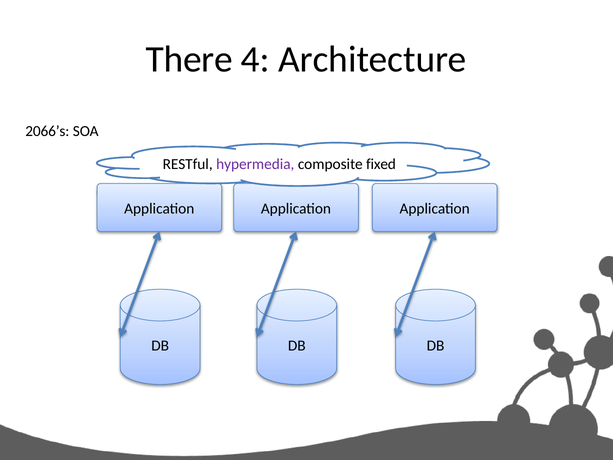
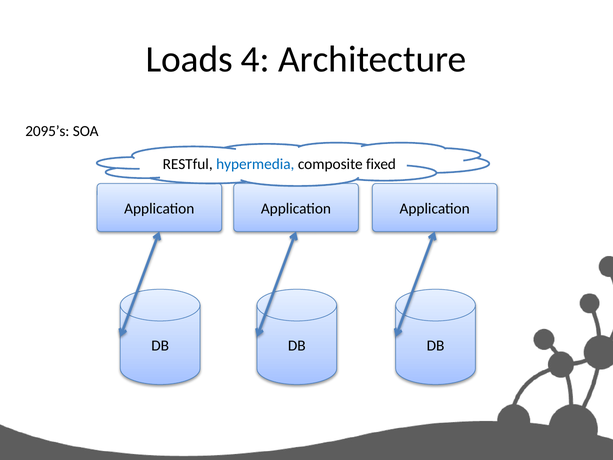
There: There -> Loads (189, 59)
2066’s: 2066’s -> 2095’s (47, 131)
hypermedia colour: purple -> blue (255, 164)
